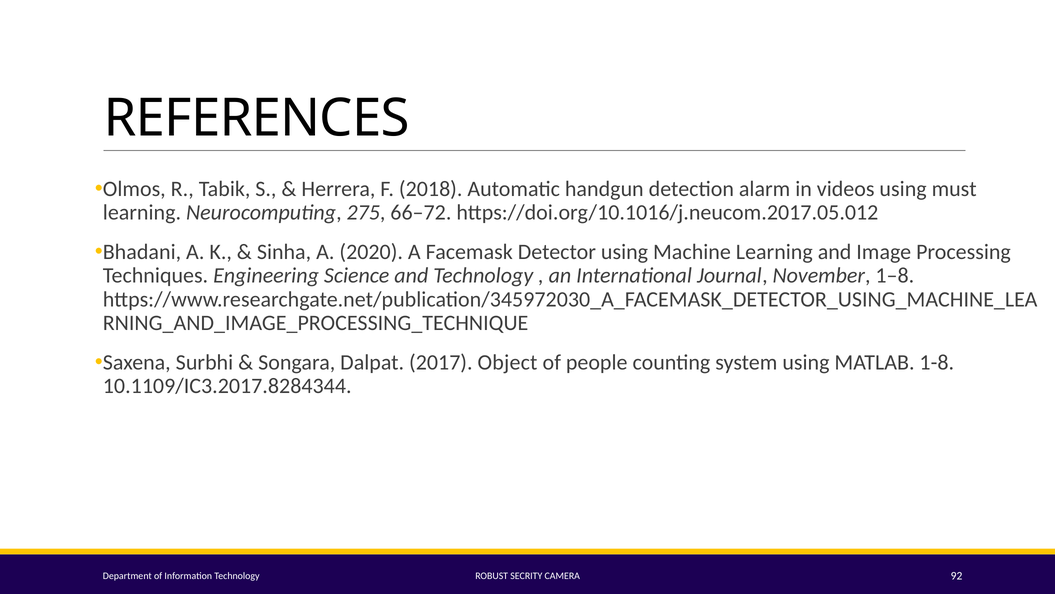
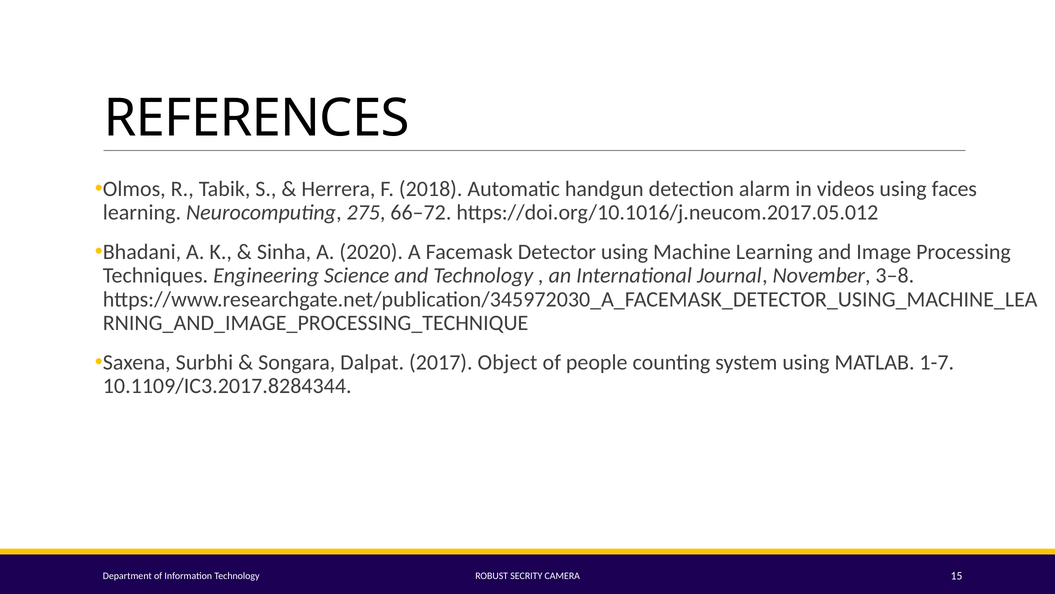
must: must -> faces (954, 189)
1–8: 1–8 -> 3–8 (895, 275)
1-8: 1-8 -> 1-7 (937, 362)
92: 92 -> 15 (957, 575)
